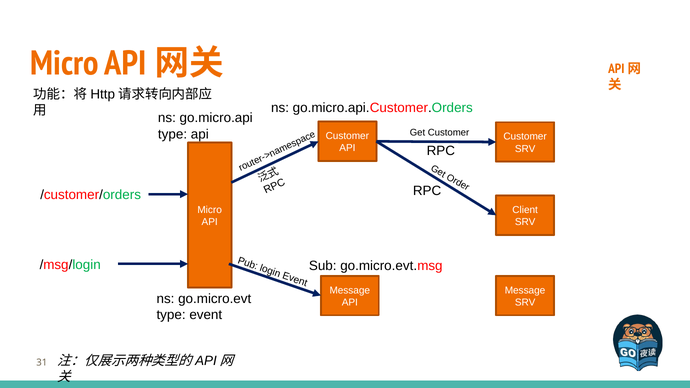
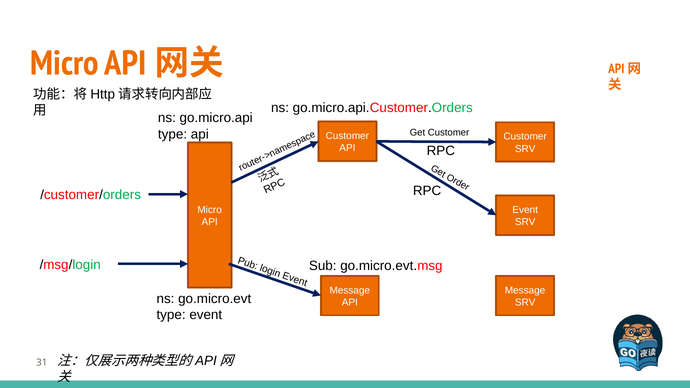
Client: Client -> Event (525, 210)
